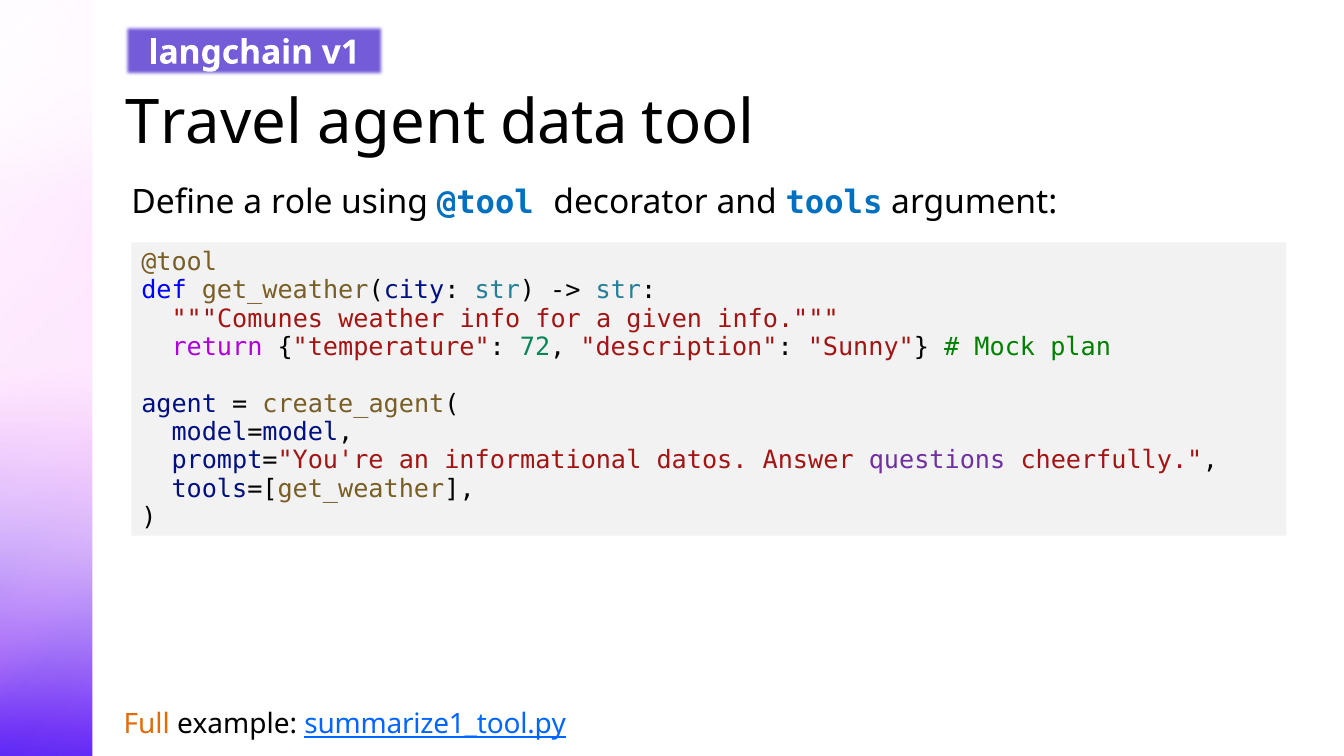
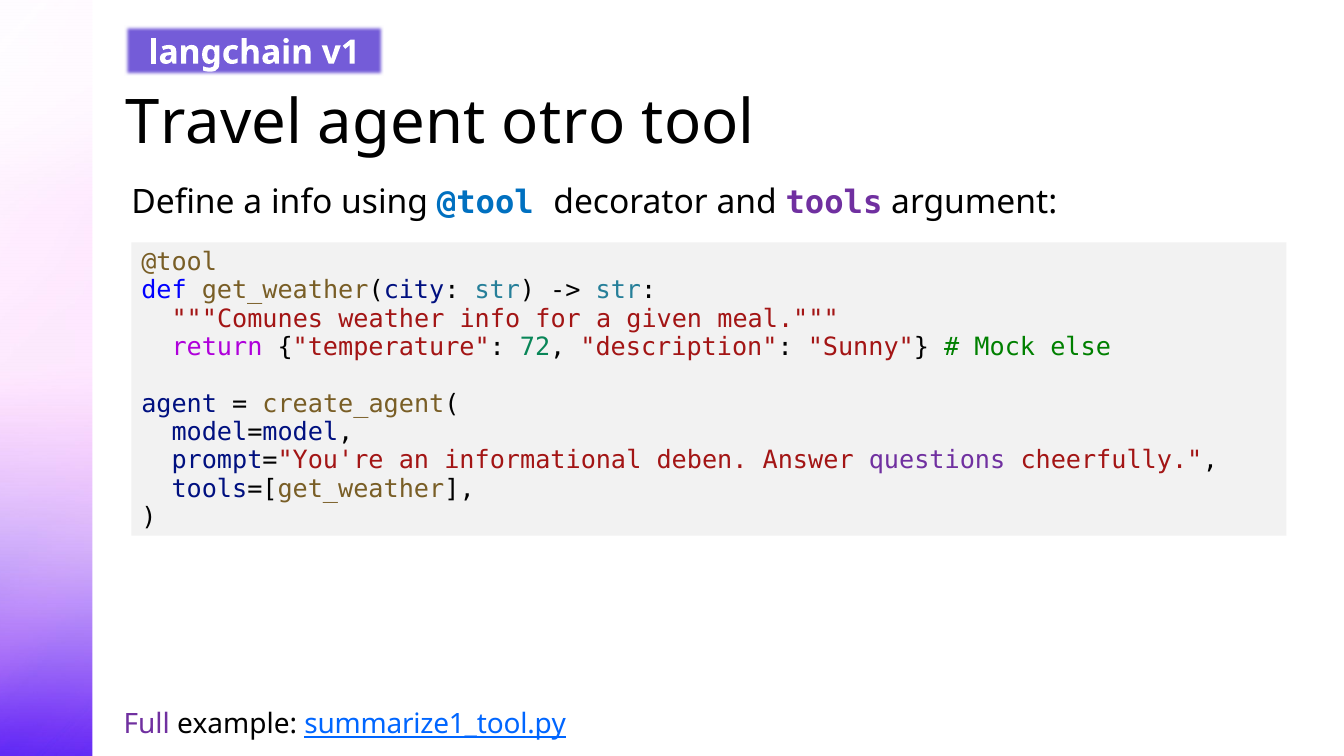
data: data -> otro (563, 123)
a role: role -> info (302, 202)
tools colour: blue -> purple (834, 203)
given info: info -> meal (778, 319)
plan: plan -> else (1081, 347)
datos: datos -> deben (702, 461)
Full colour: orange -> purple (147, 724)
